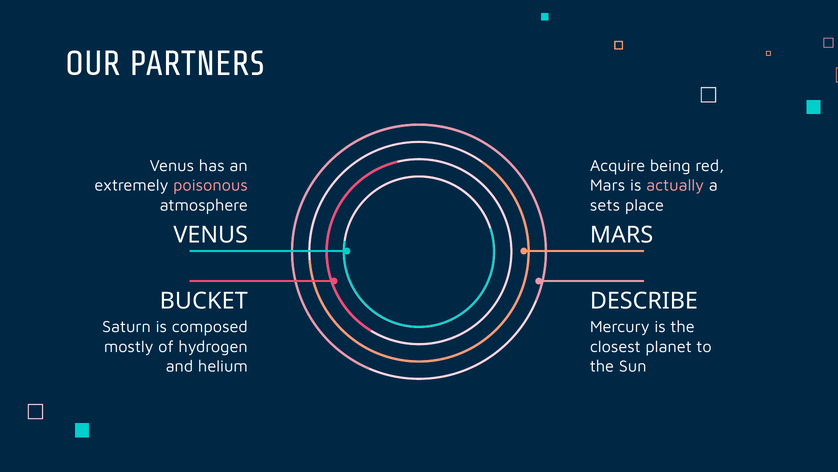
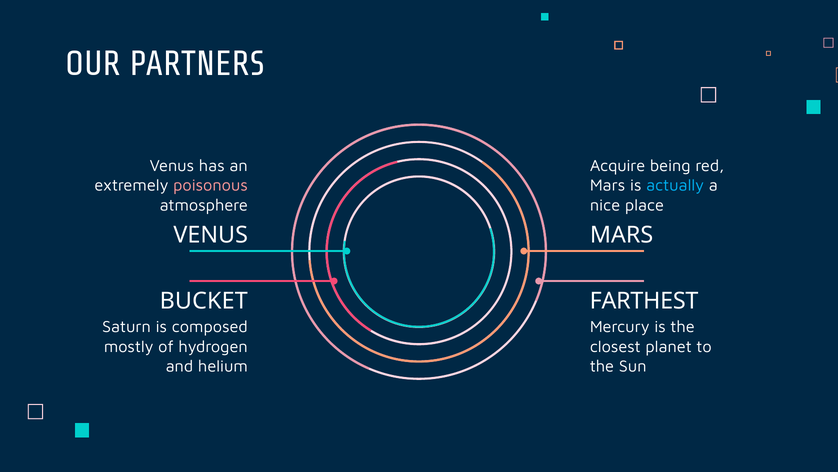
actually colour: pink -> light blue (675, 185)
sets: sets -> nice (605, 205)
DESCRIBE: DESCRIBE -> FARTHEST (644, 301)
